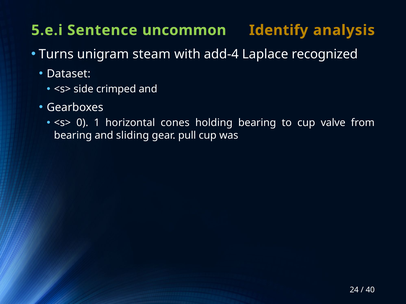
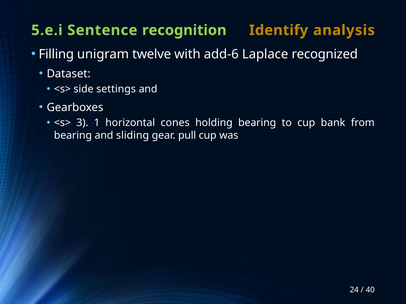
uncommon: uncommon -> recognition (184, 30)
Turns: Turns -> Filling (56, 54)
steam: steam -> twelve (152, 54)
add-4: add-4 -> add-6 (221, 54)
crimped: crimped -> settings (116, 89)
0: 0 -> 3 (82, 123)
valve: valve -> bank (333, 123)
